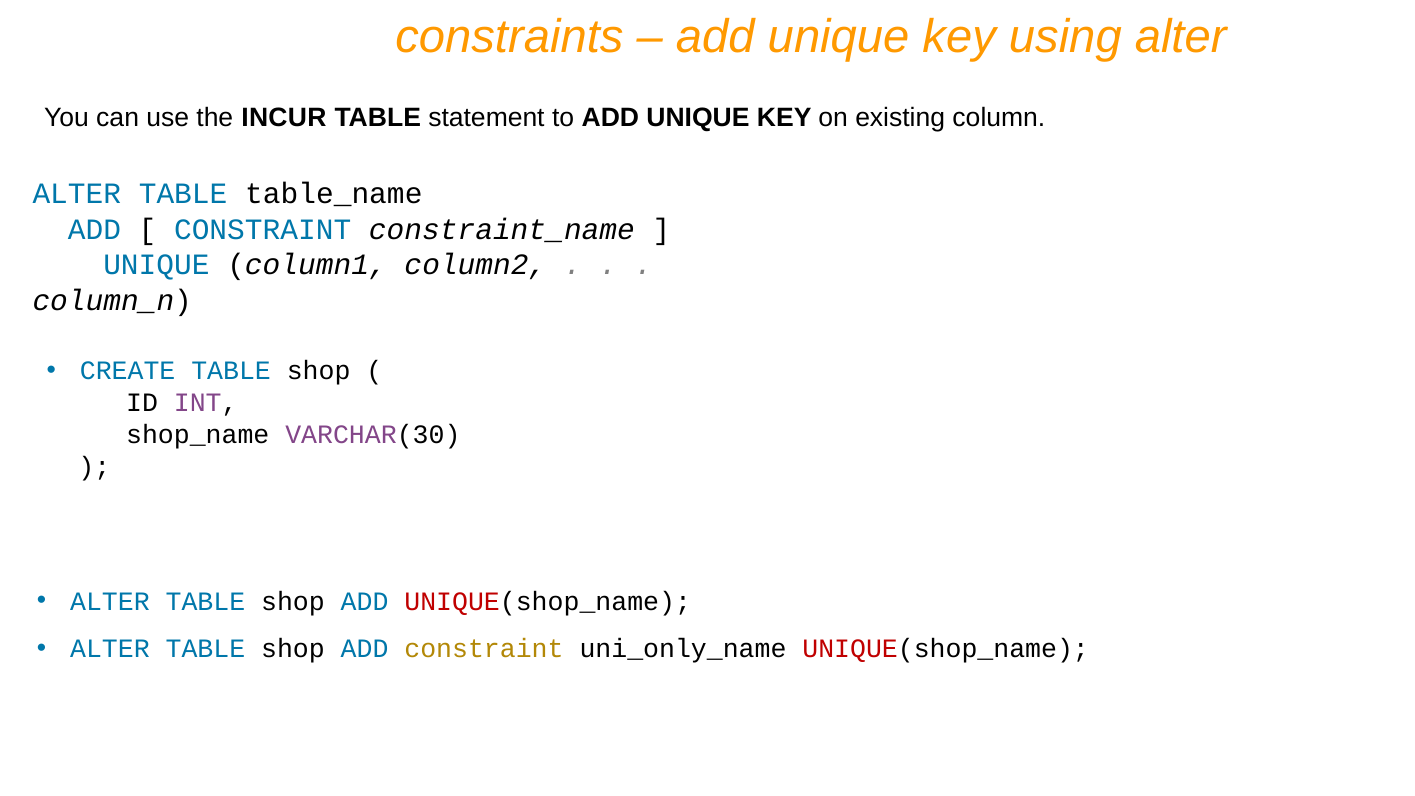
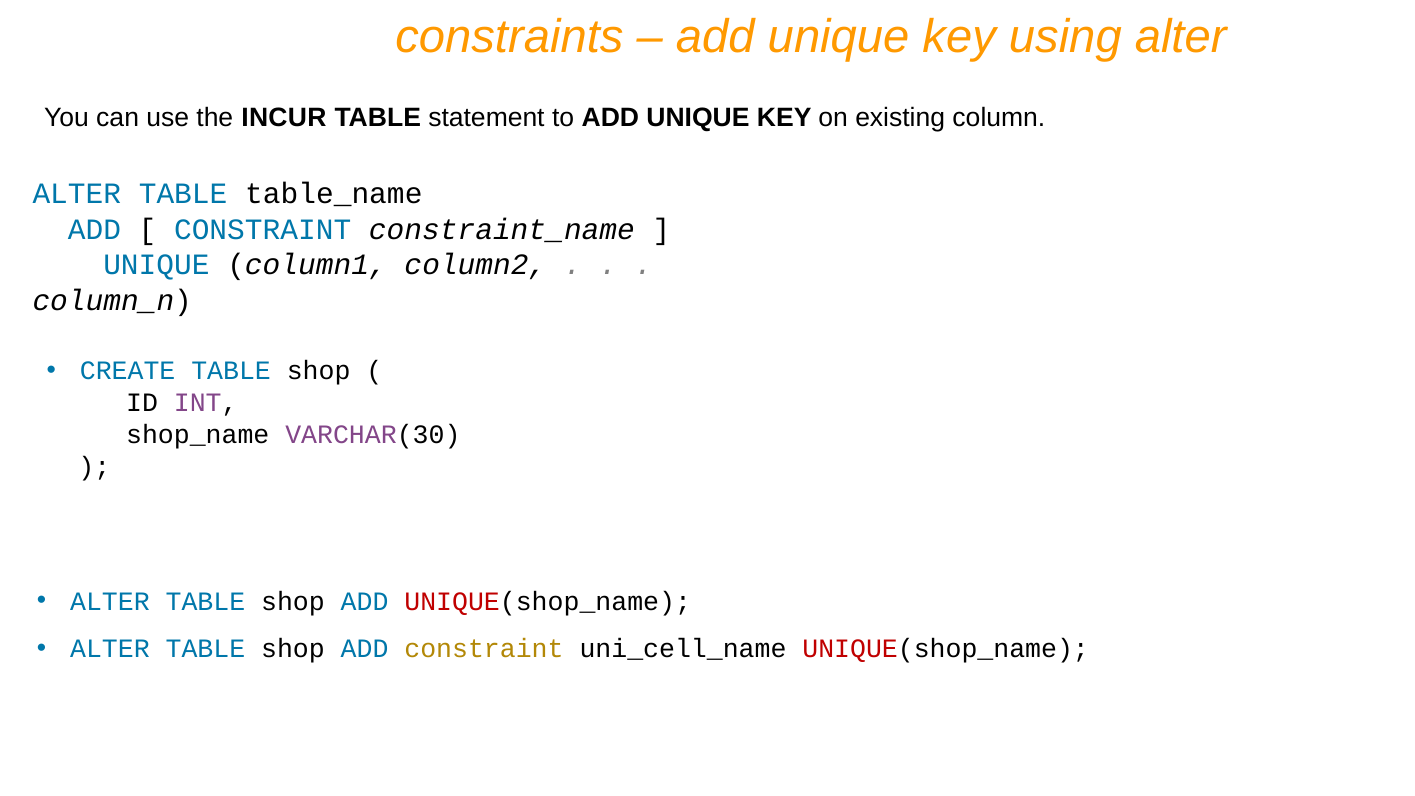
uni_only_name: uni_only_name -> uni_cell_name (683, 649)
